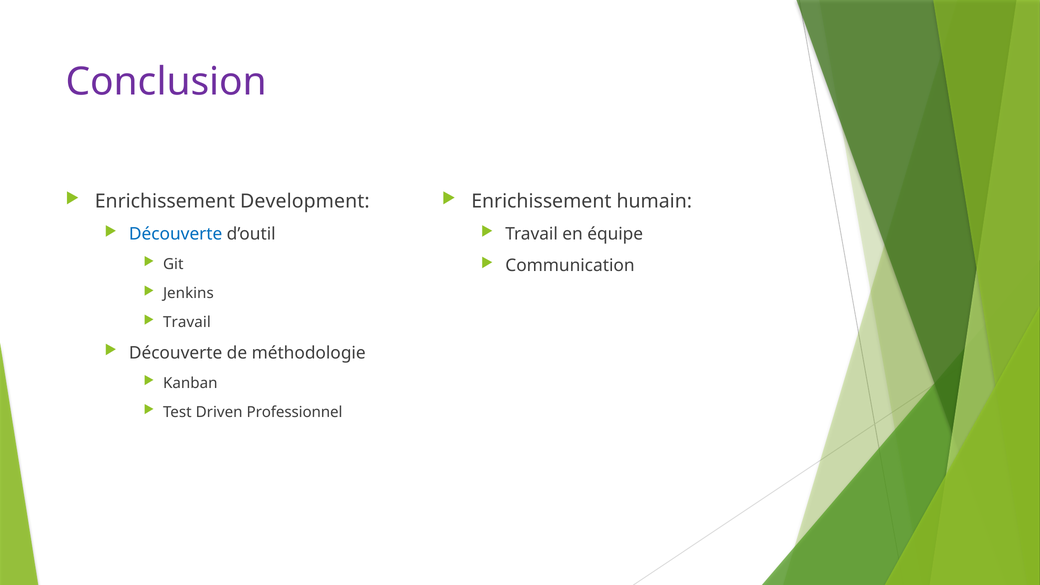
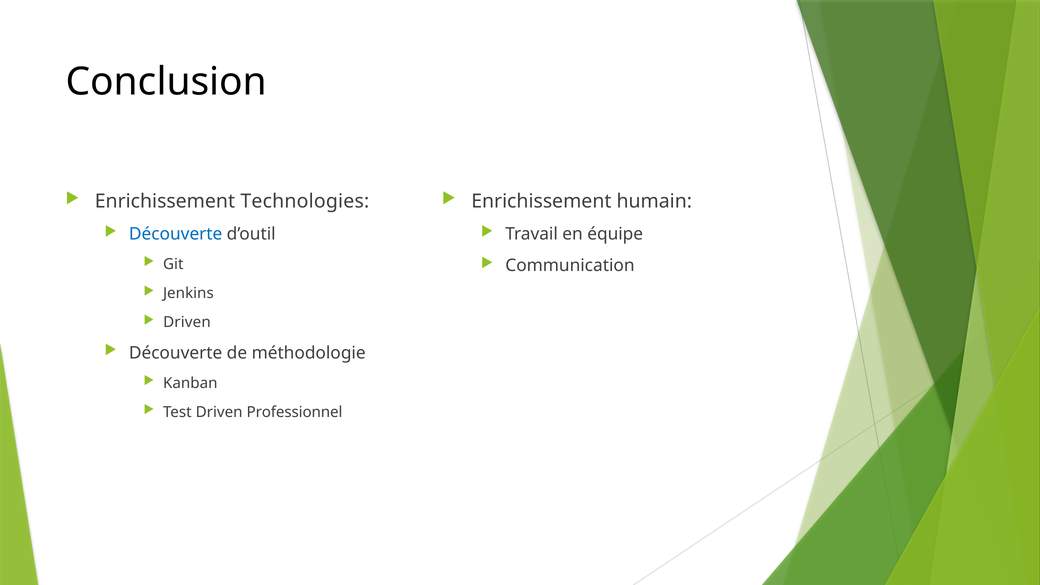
Conclusion colour: purple -> black (166, 82)
Development: Development -> Technologies (305, 201)
Travail: Travail -> Driven (187, 322)
